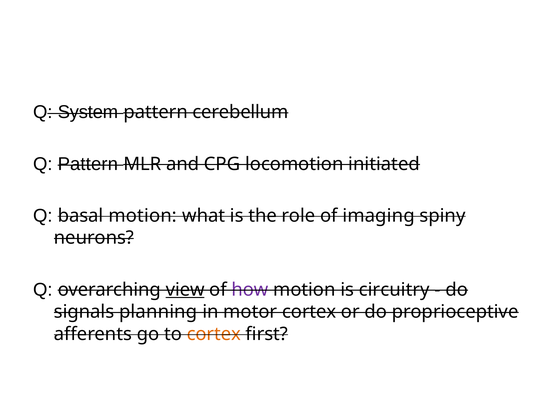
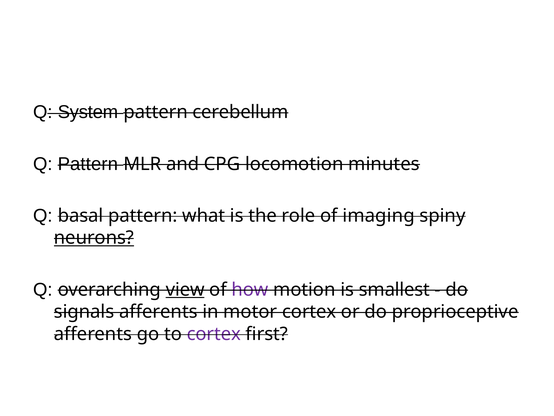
initiated: initiated -> minutes (384, 164)
basal motion: motion -> pattern (143, 215)
neurons underline: none -> present (94, 238)
circuitry: circuitry -> smallest (394, 289)
signals planning: planning -> afferents (158, 311)
cortex colour: orange -> purple (214, 334)
